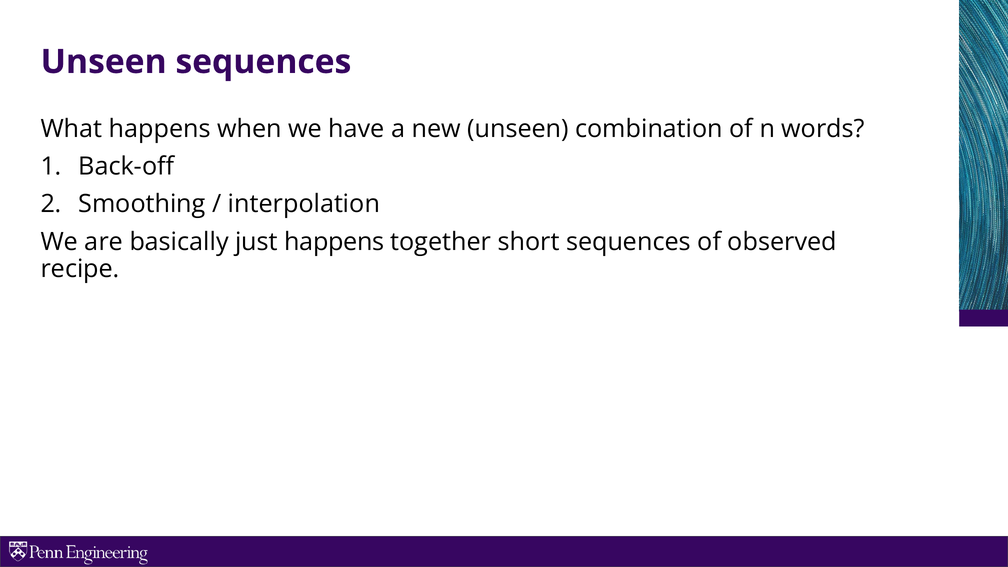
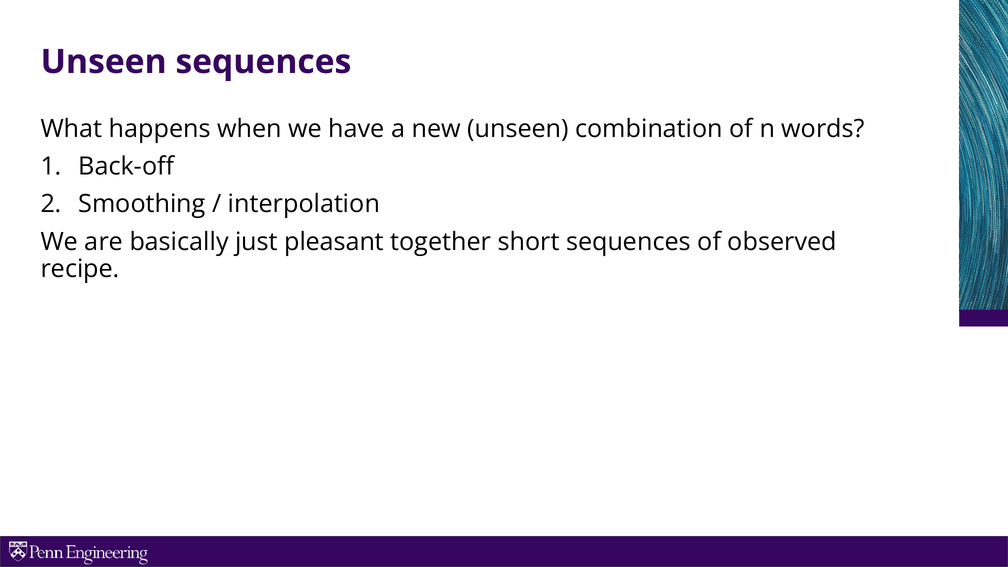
just happens: happens -> pleasant (334, 242)
